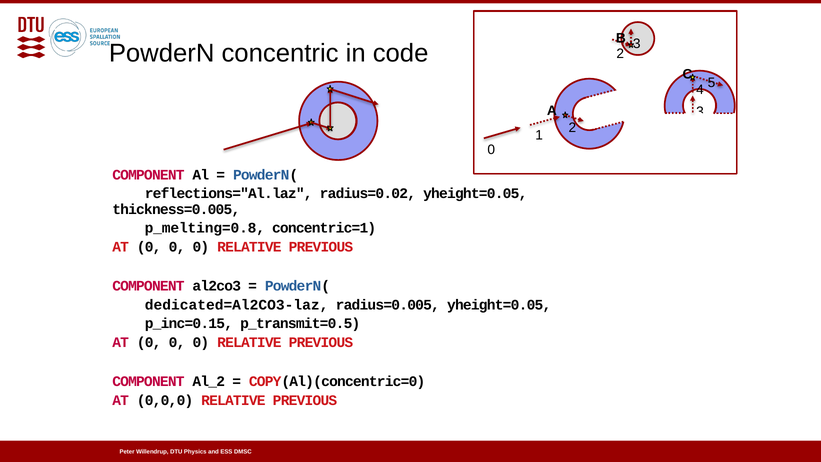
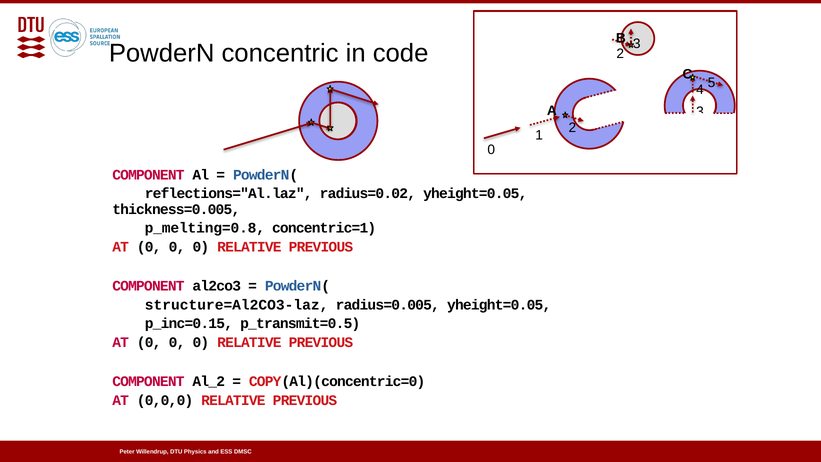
dedicated=Al2CO3-laz: dedicated=Al2CO3-laz -> structure=Al2CO3-laz (237, 305)
